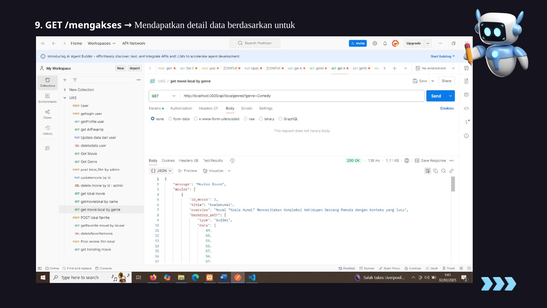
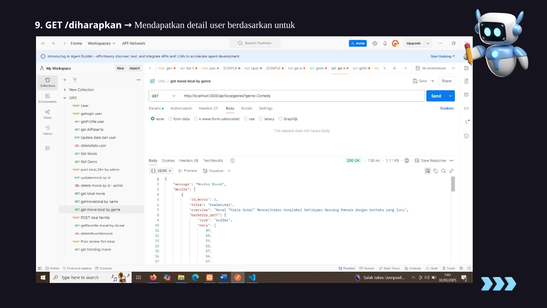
/mengakses: /mengakses -> /diharapkan (93, 25)
data: data -> user (217, 25)
